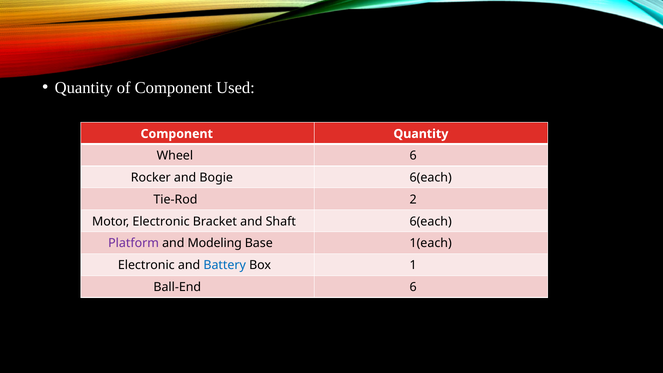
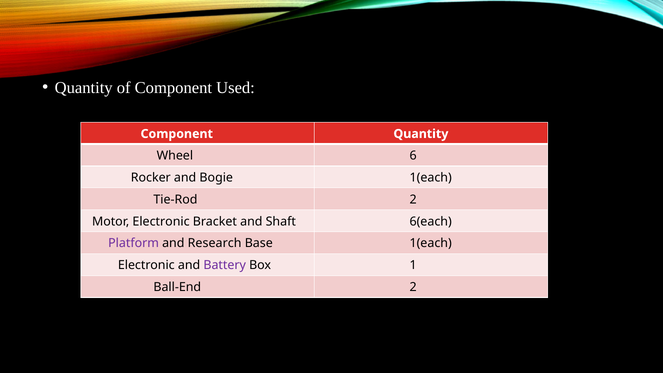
Bogie 6(each: 6(each -> 1(each (431, 178)
Modeling: Modeling -> Research (215, 243)
Battery colour: blue -> purple (225, 265)
Ball-End 6: 6 -> 2 (413, 287)
